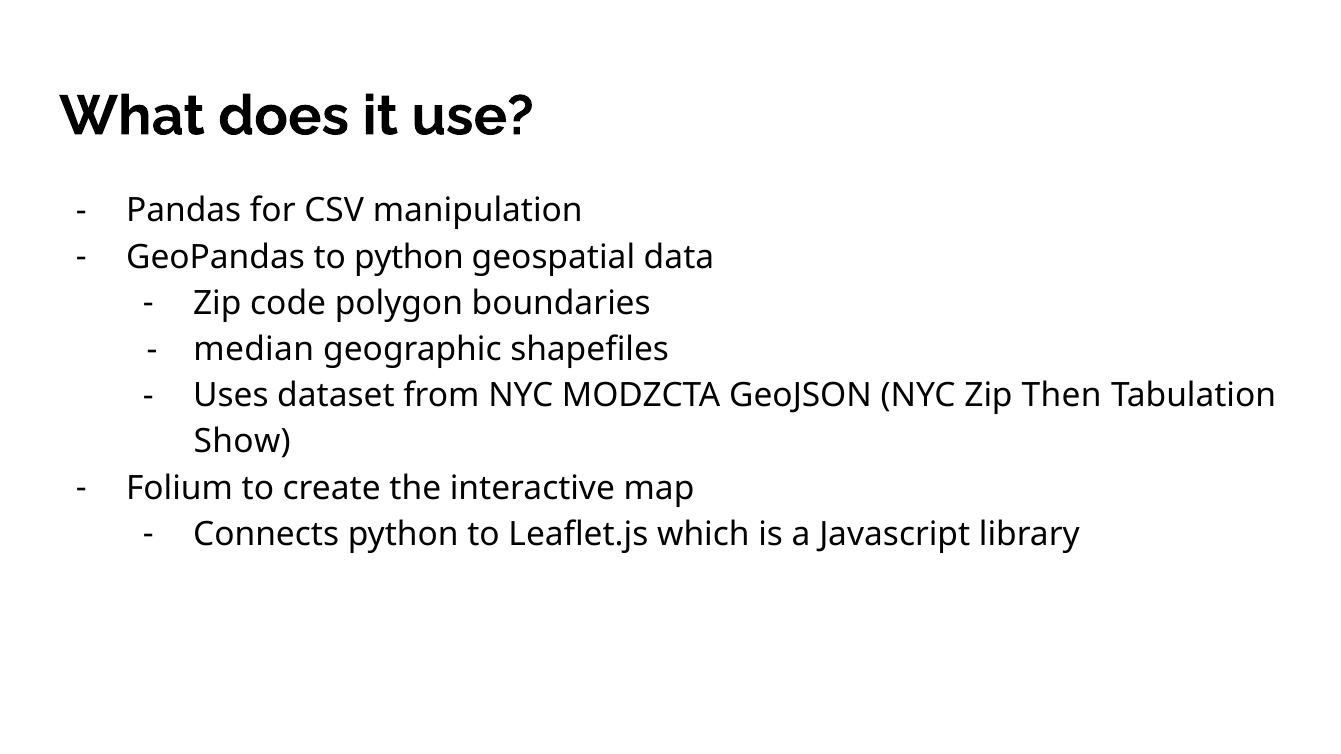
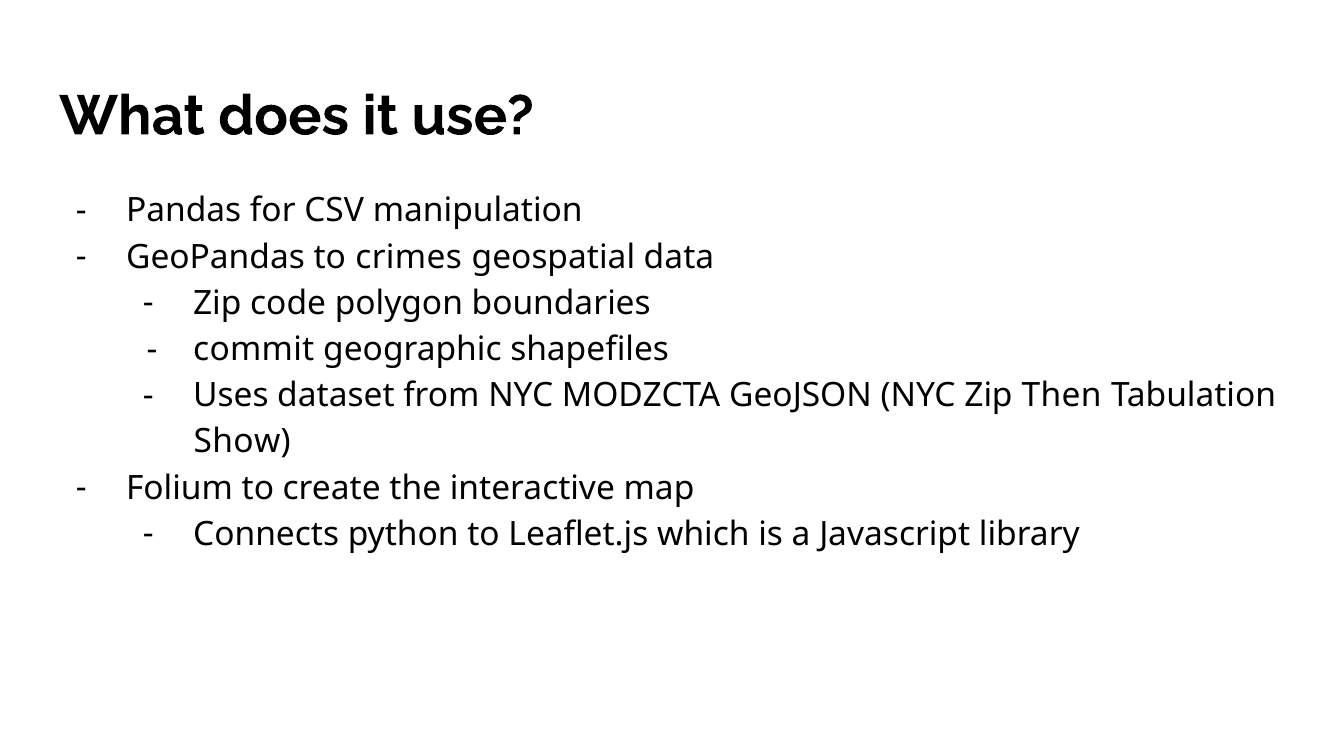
to python: python -> crimes (409, 257)
median: median -> commit (254, 350)
